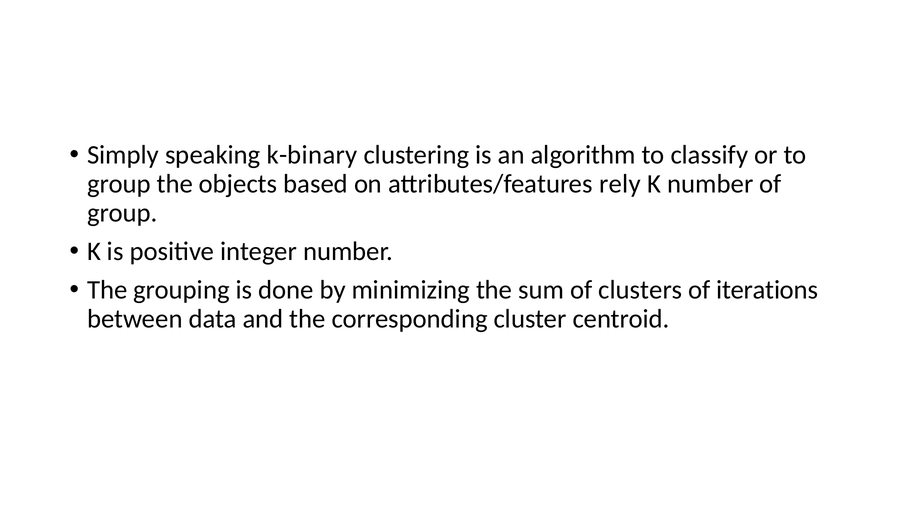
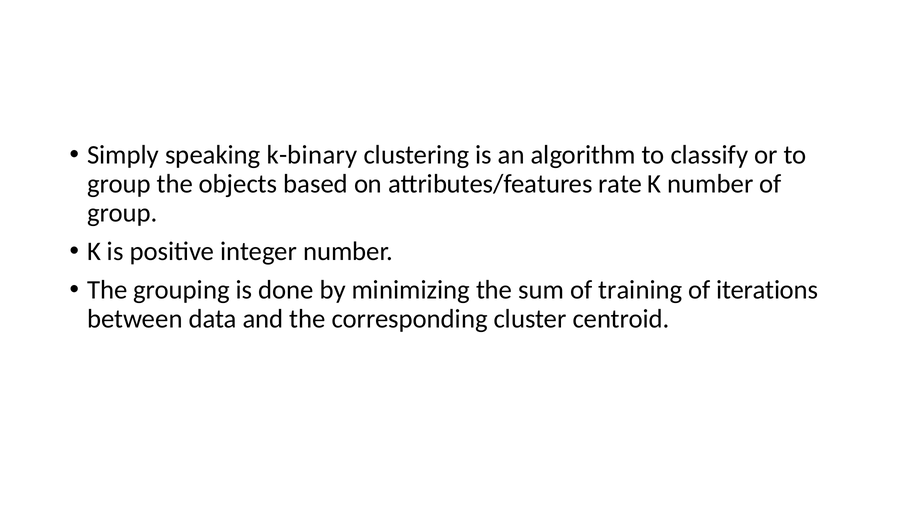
rely: rely -> rate (620, 184)
clusters: clusters -> training (640, 290)
